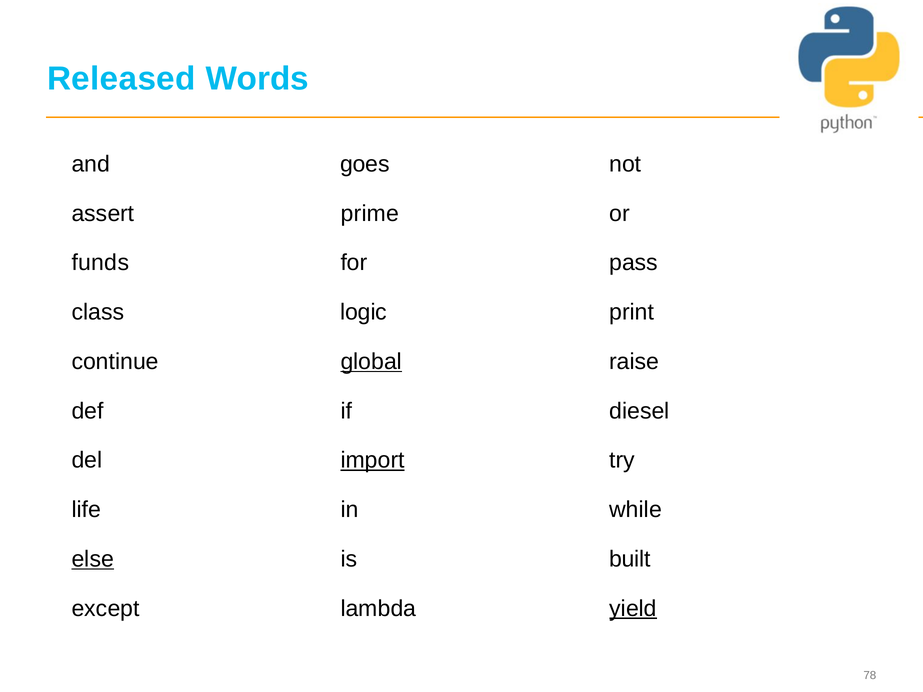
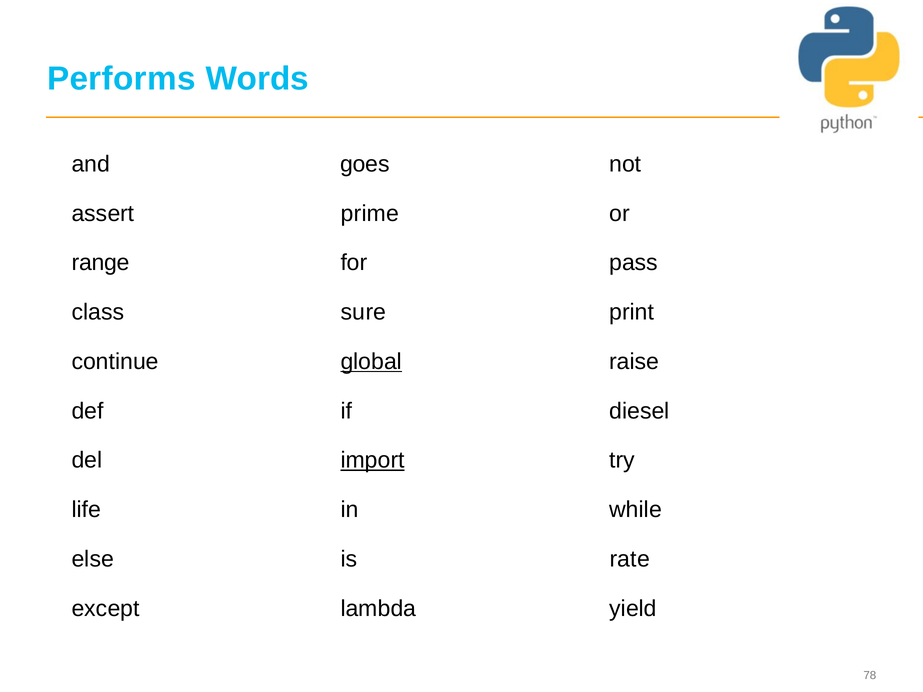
Released: Released -> Performs (121, 79)
funds: funds -> range (101, 263)
logic: logic -> sure (363, 312)
else underline: present -> none (93, 559)
built: built -> rate (630, 559)
yield underline: present -> none (633, 609)
